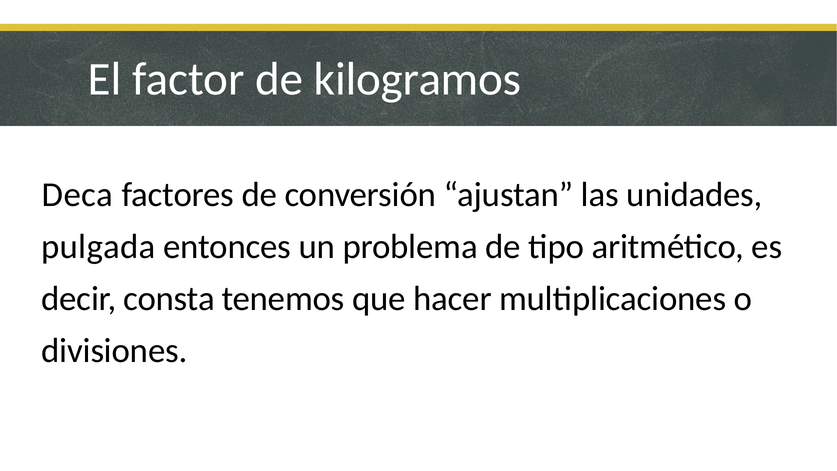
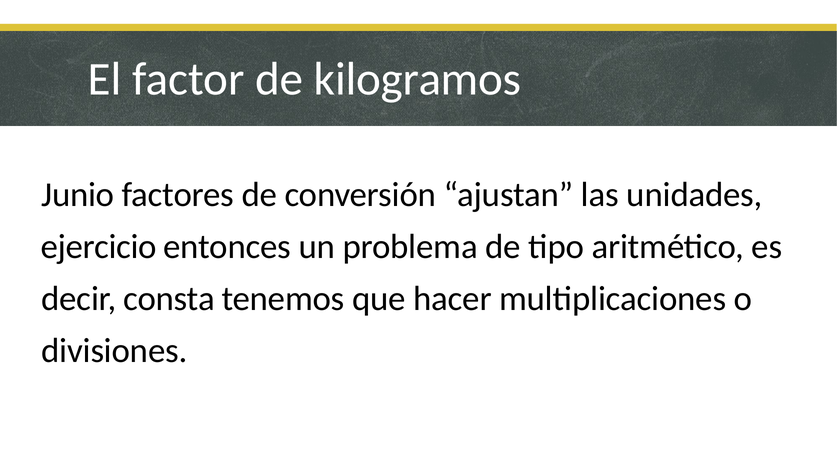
Deca: Deca -> Junio (78, 195)
pulgada: pulgada -> ejercicio (99, 247)
